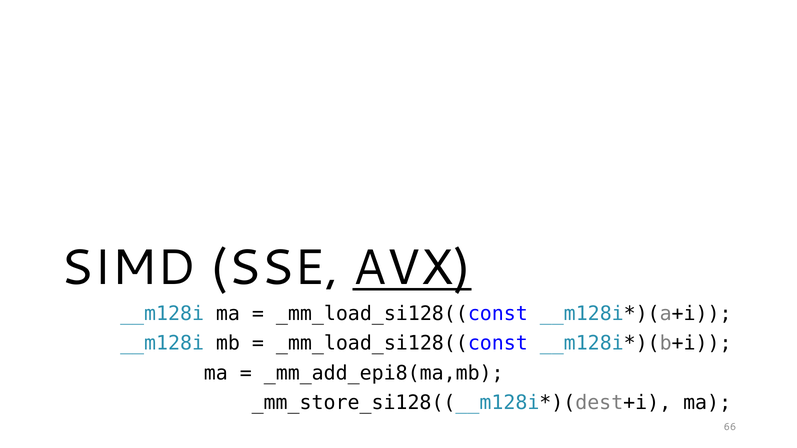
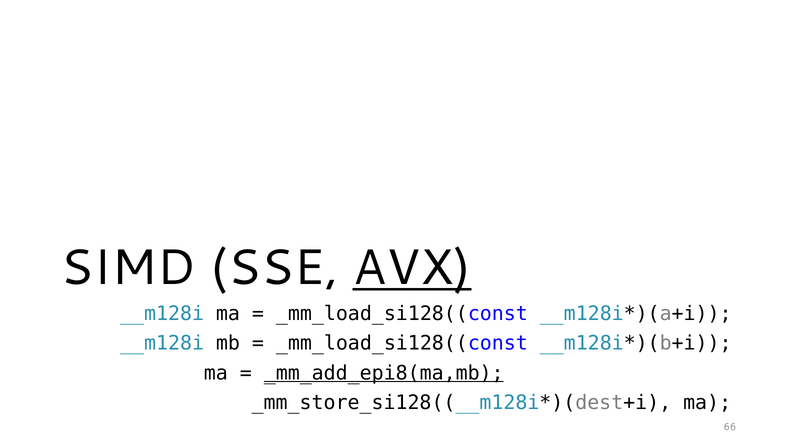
_mm_add_epi8(ma,mb underline: none -> present (384, 373)
